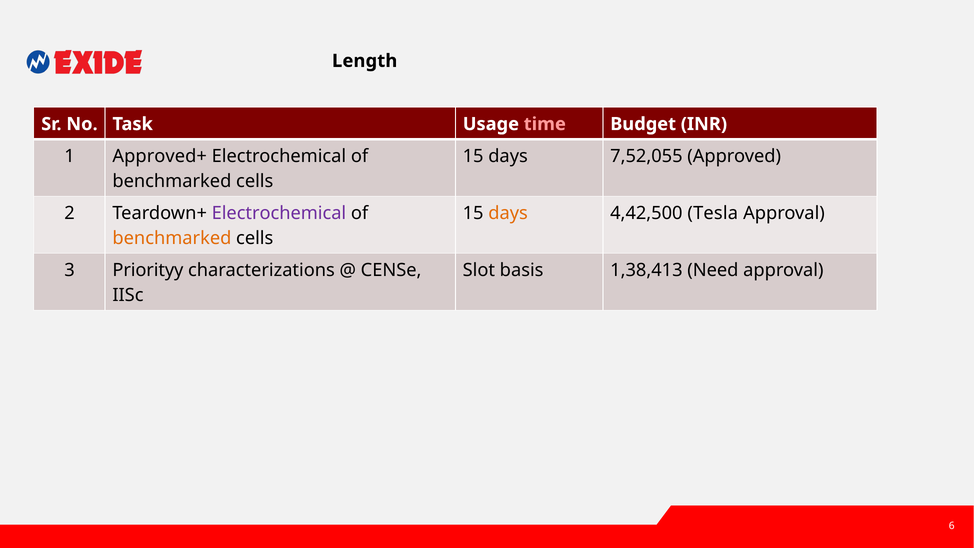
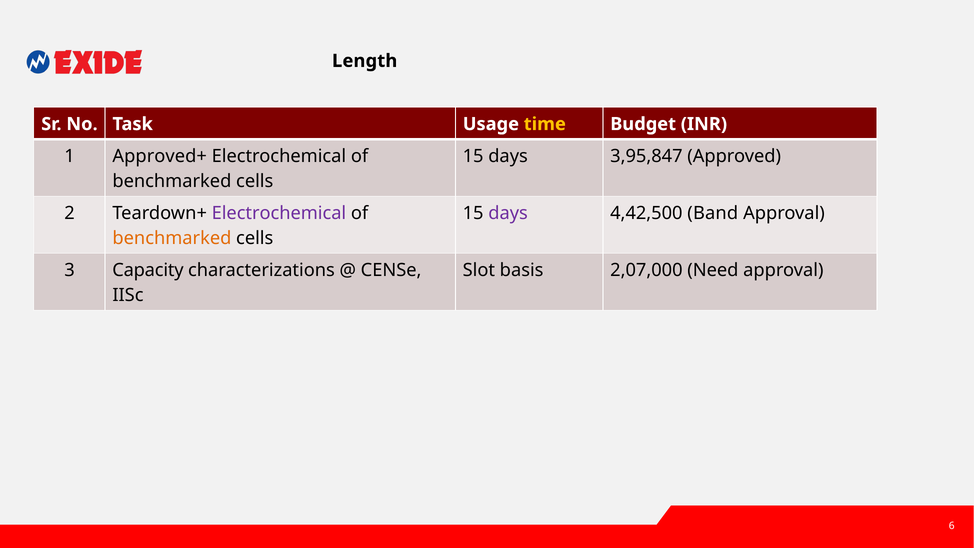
time colour: pink -> yellow (545, 124)
7,52,055: 7,52,055 -> 3,95,847 (646, 156)
days colour: orange -> purple (508, 213)
Tesla: Tesla -> Band (713, 213)
Priorityy: Priorityy -> Capacity (148, 270)
1,38,413: 1,38,413 -> 2,07,000 (646, 270)
